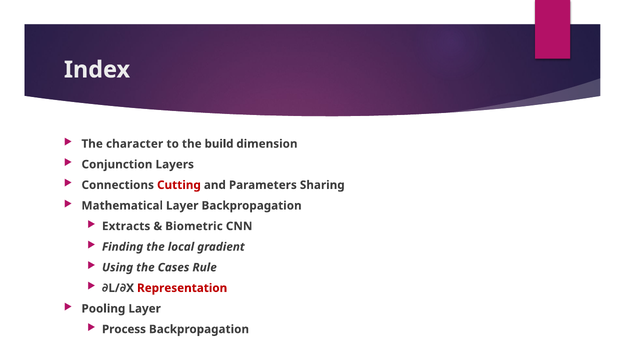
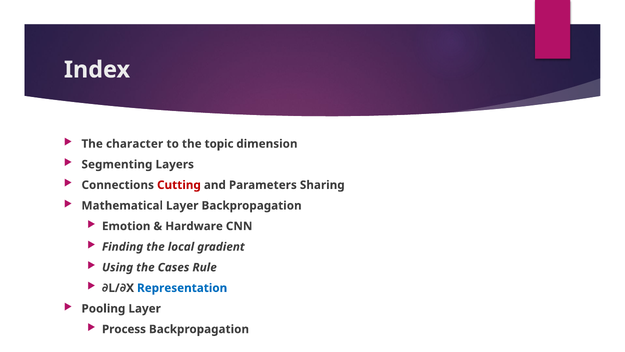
build: build -> topic (219, 144)
Conjunction: Conjunction -> Segmenting (117, 164)
Extracts: Extracts -> Emotion (126, 226)
Biometric: Biometric -> Hardware (194, 226)
Representation colour: red -> blue (182, 288)
